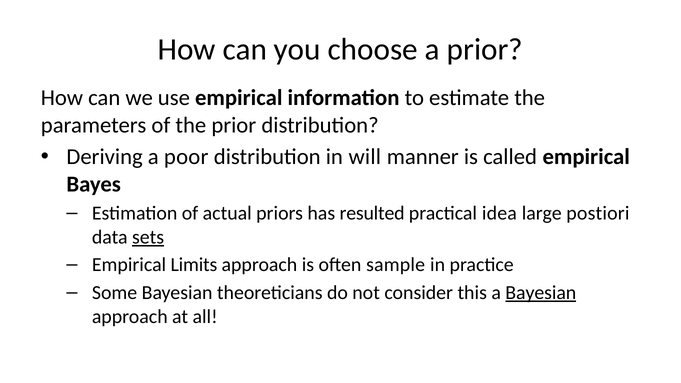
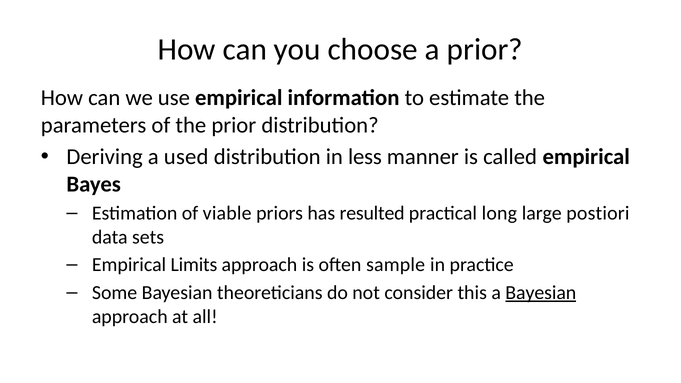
poor: poor -> used (186, 157)
will: will -> less (365, 157)
actual: actual -> viable (227, 213)
idea: idea -> long (499, 213)
sets underline: present -> none (148, 237)
